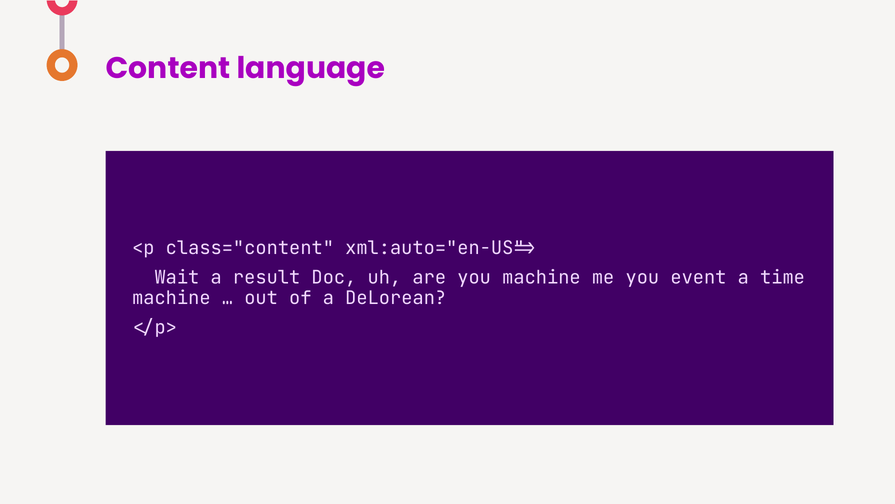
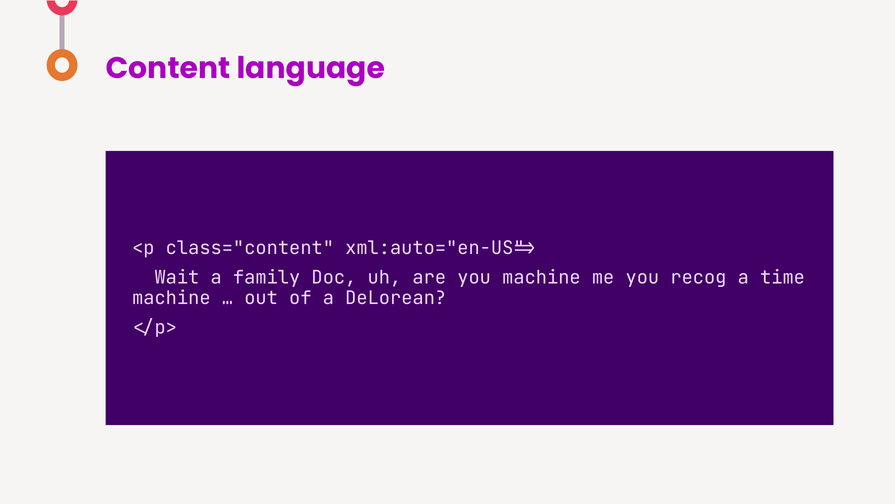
result: result -> family (267, 278)
event: event -> recog (698, 278)
